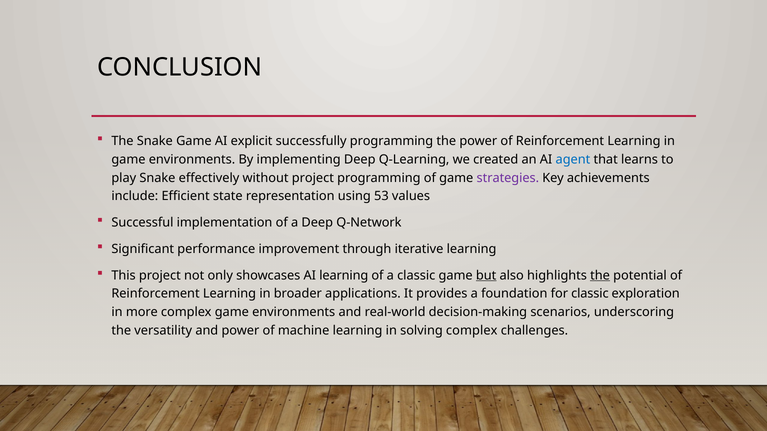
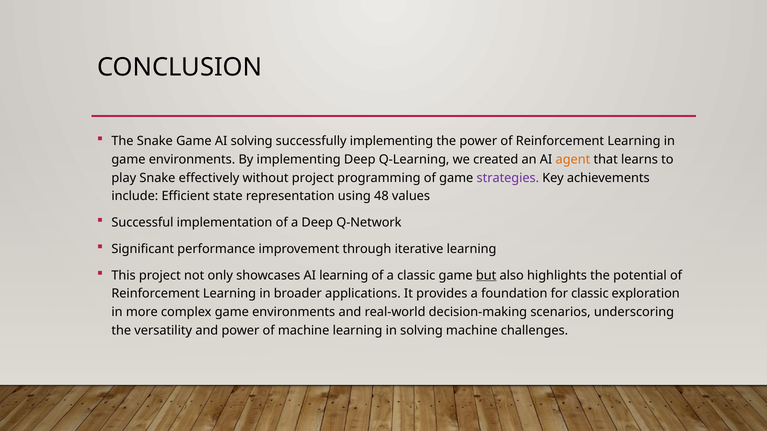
AI explicit: explicit -> solving (252, 141)
successfully programming: programming -> implementing (392, 141)
agent colour: blue -> orange (573, 160)
53: 53 -> 48 (381, 196)
the underline: present -> none (600, 276)
solving complex: complex -> machine (472, 331)
